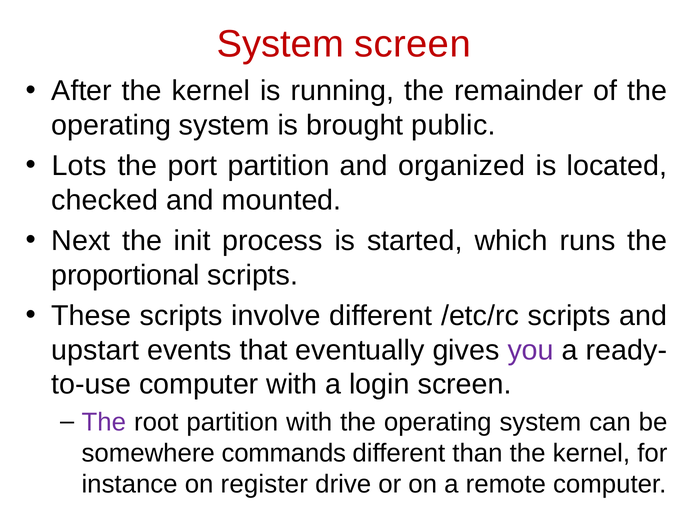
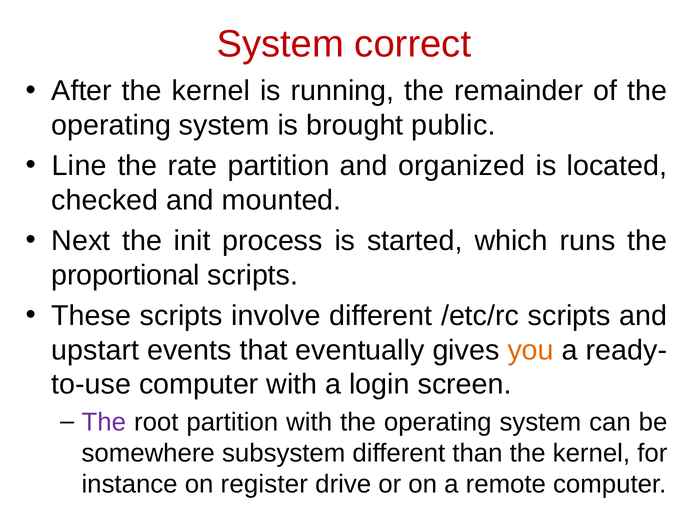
System screen: screen -> correct (413, 44)
Lots: Lots -> Line (79, 166)
port: port -> rate (193, 166)
you colour: purple -> orange (531, 350)
commands: commands -> subsystem (284, 453)
